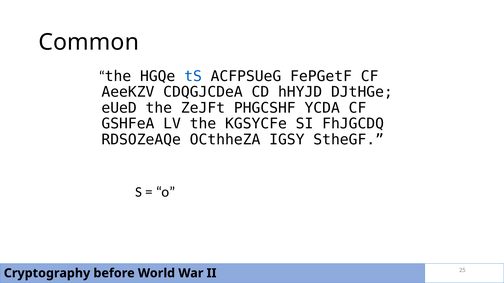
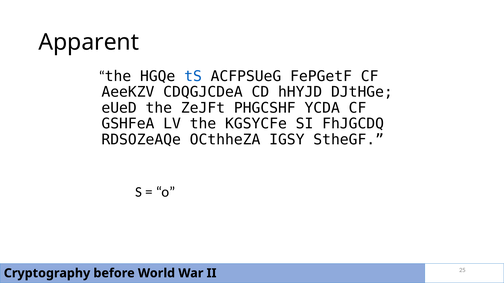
Common: Common -> Apparent (89, 42)
